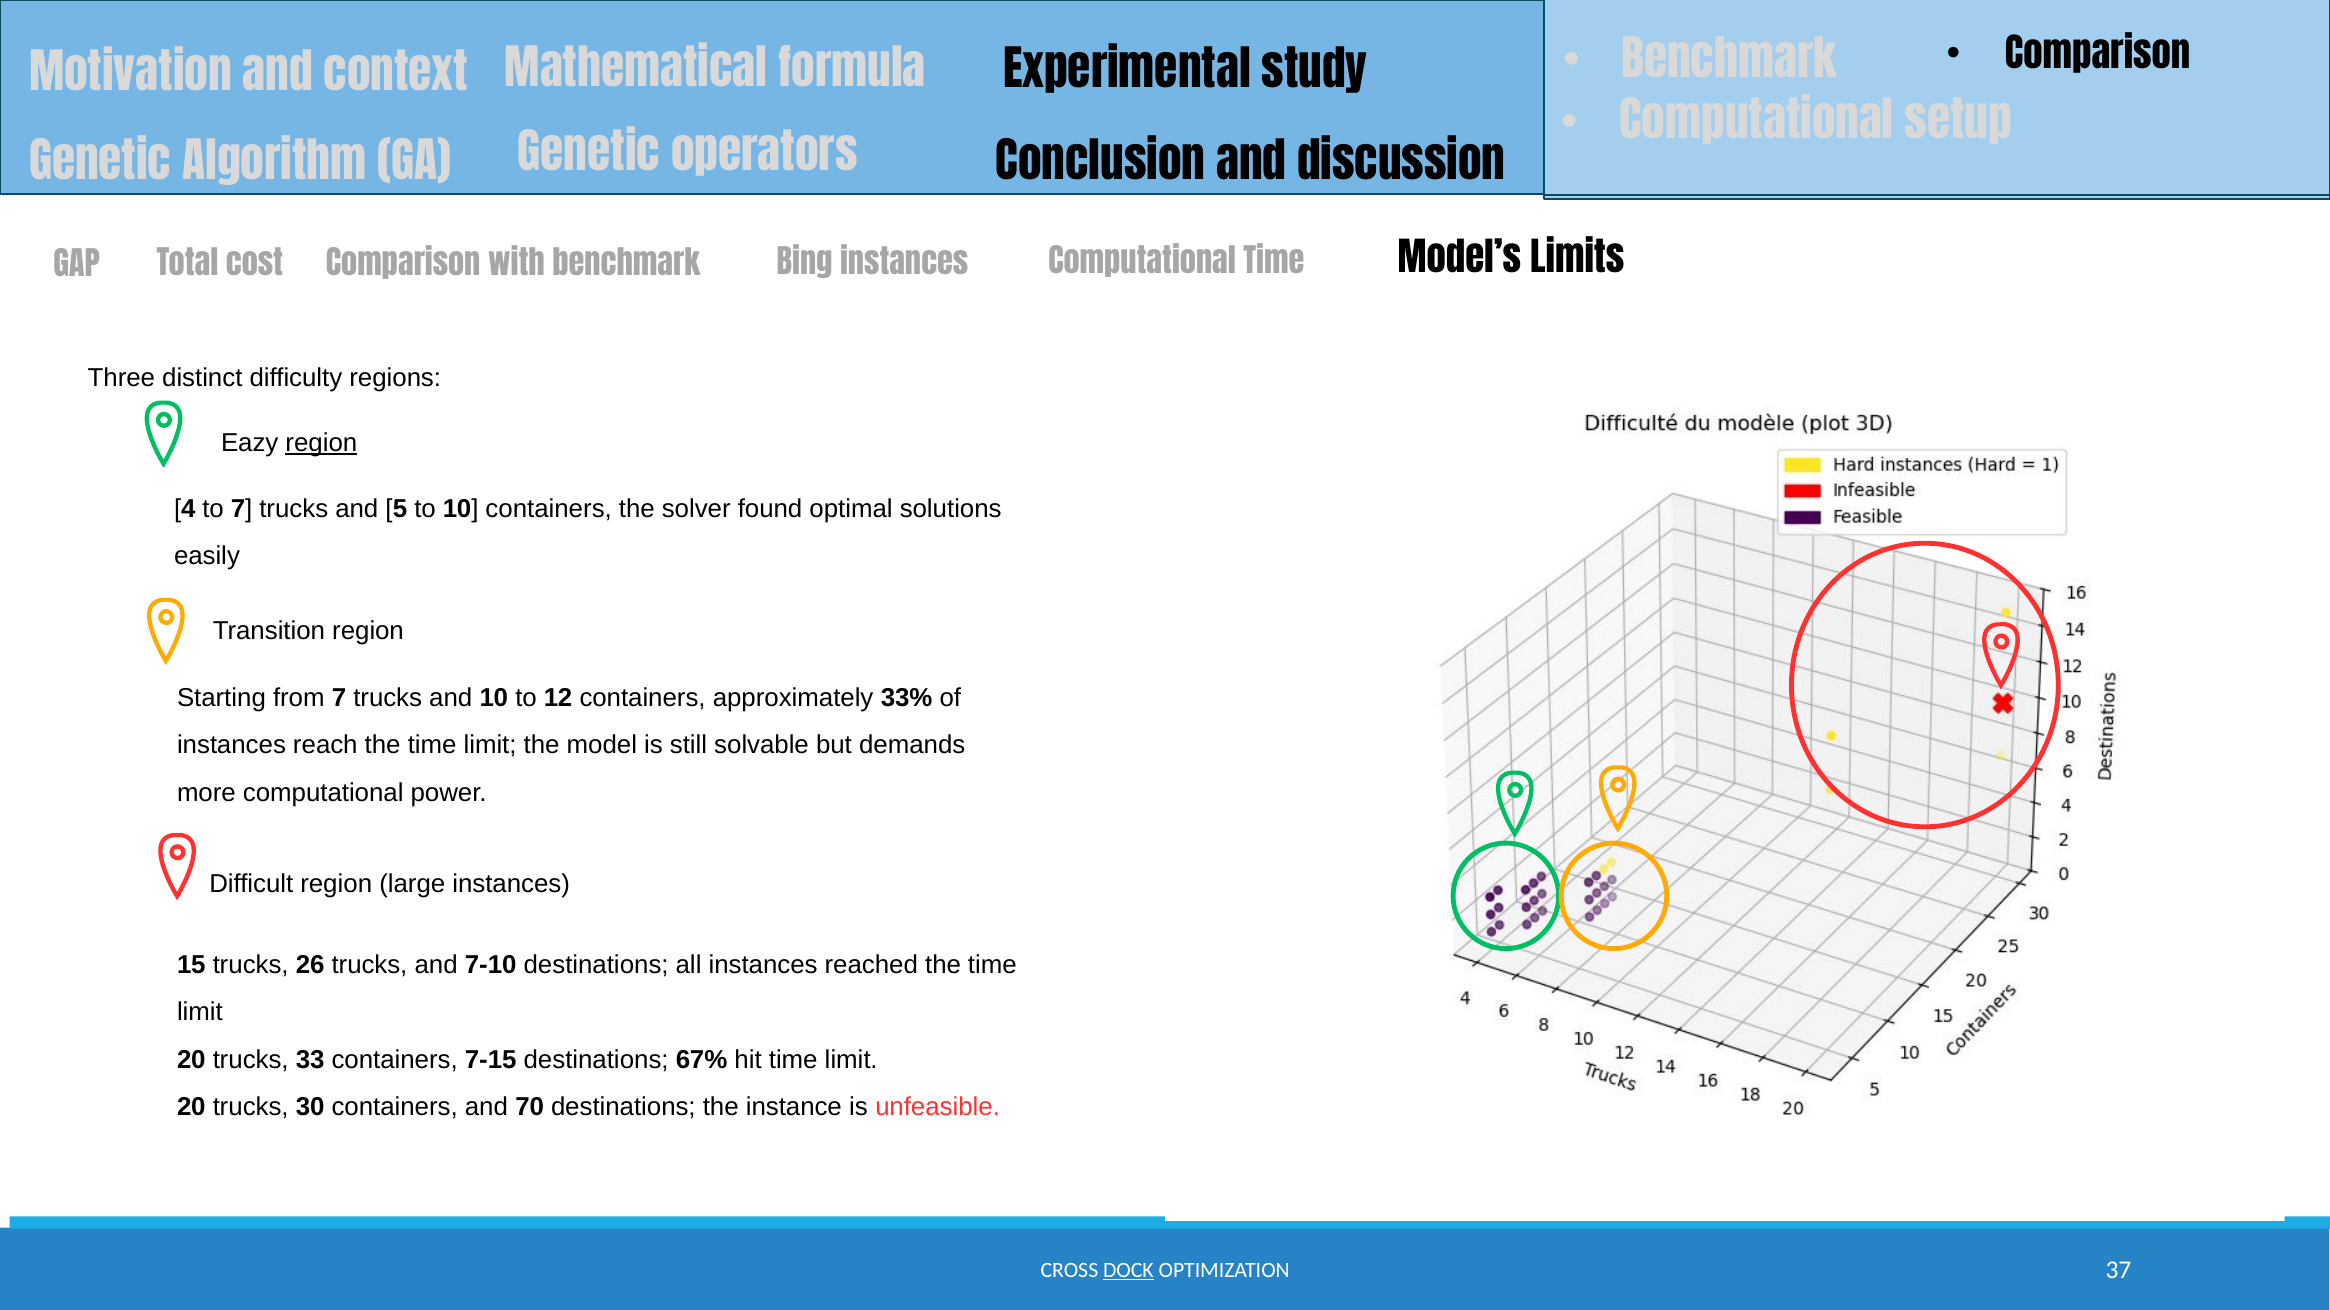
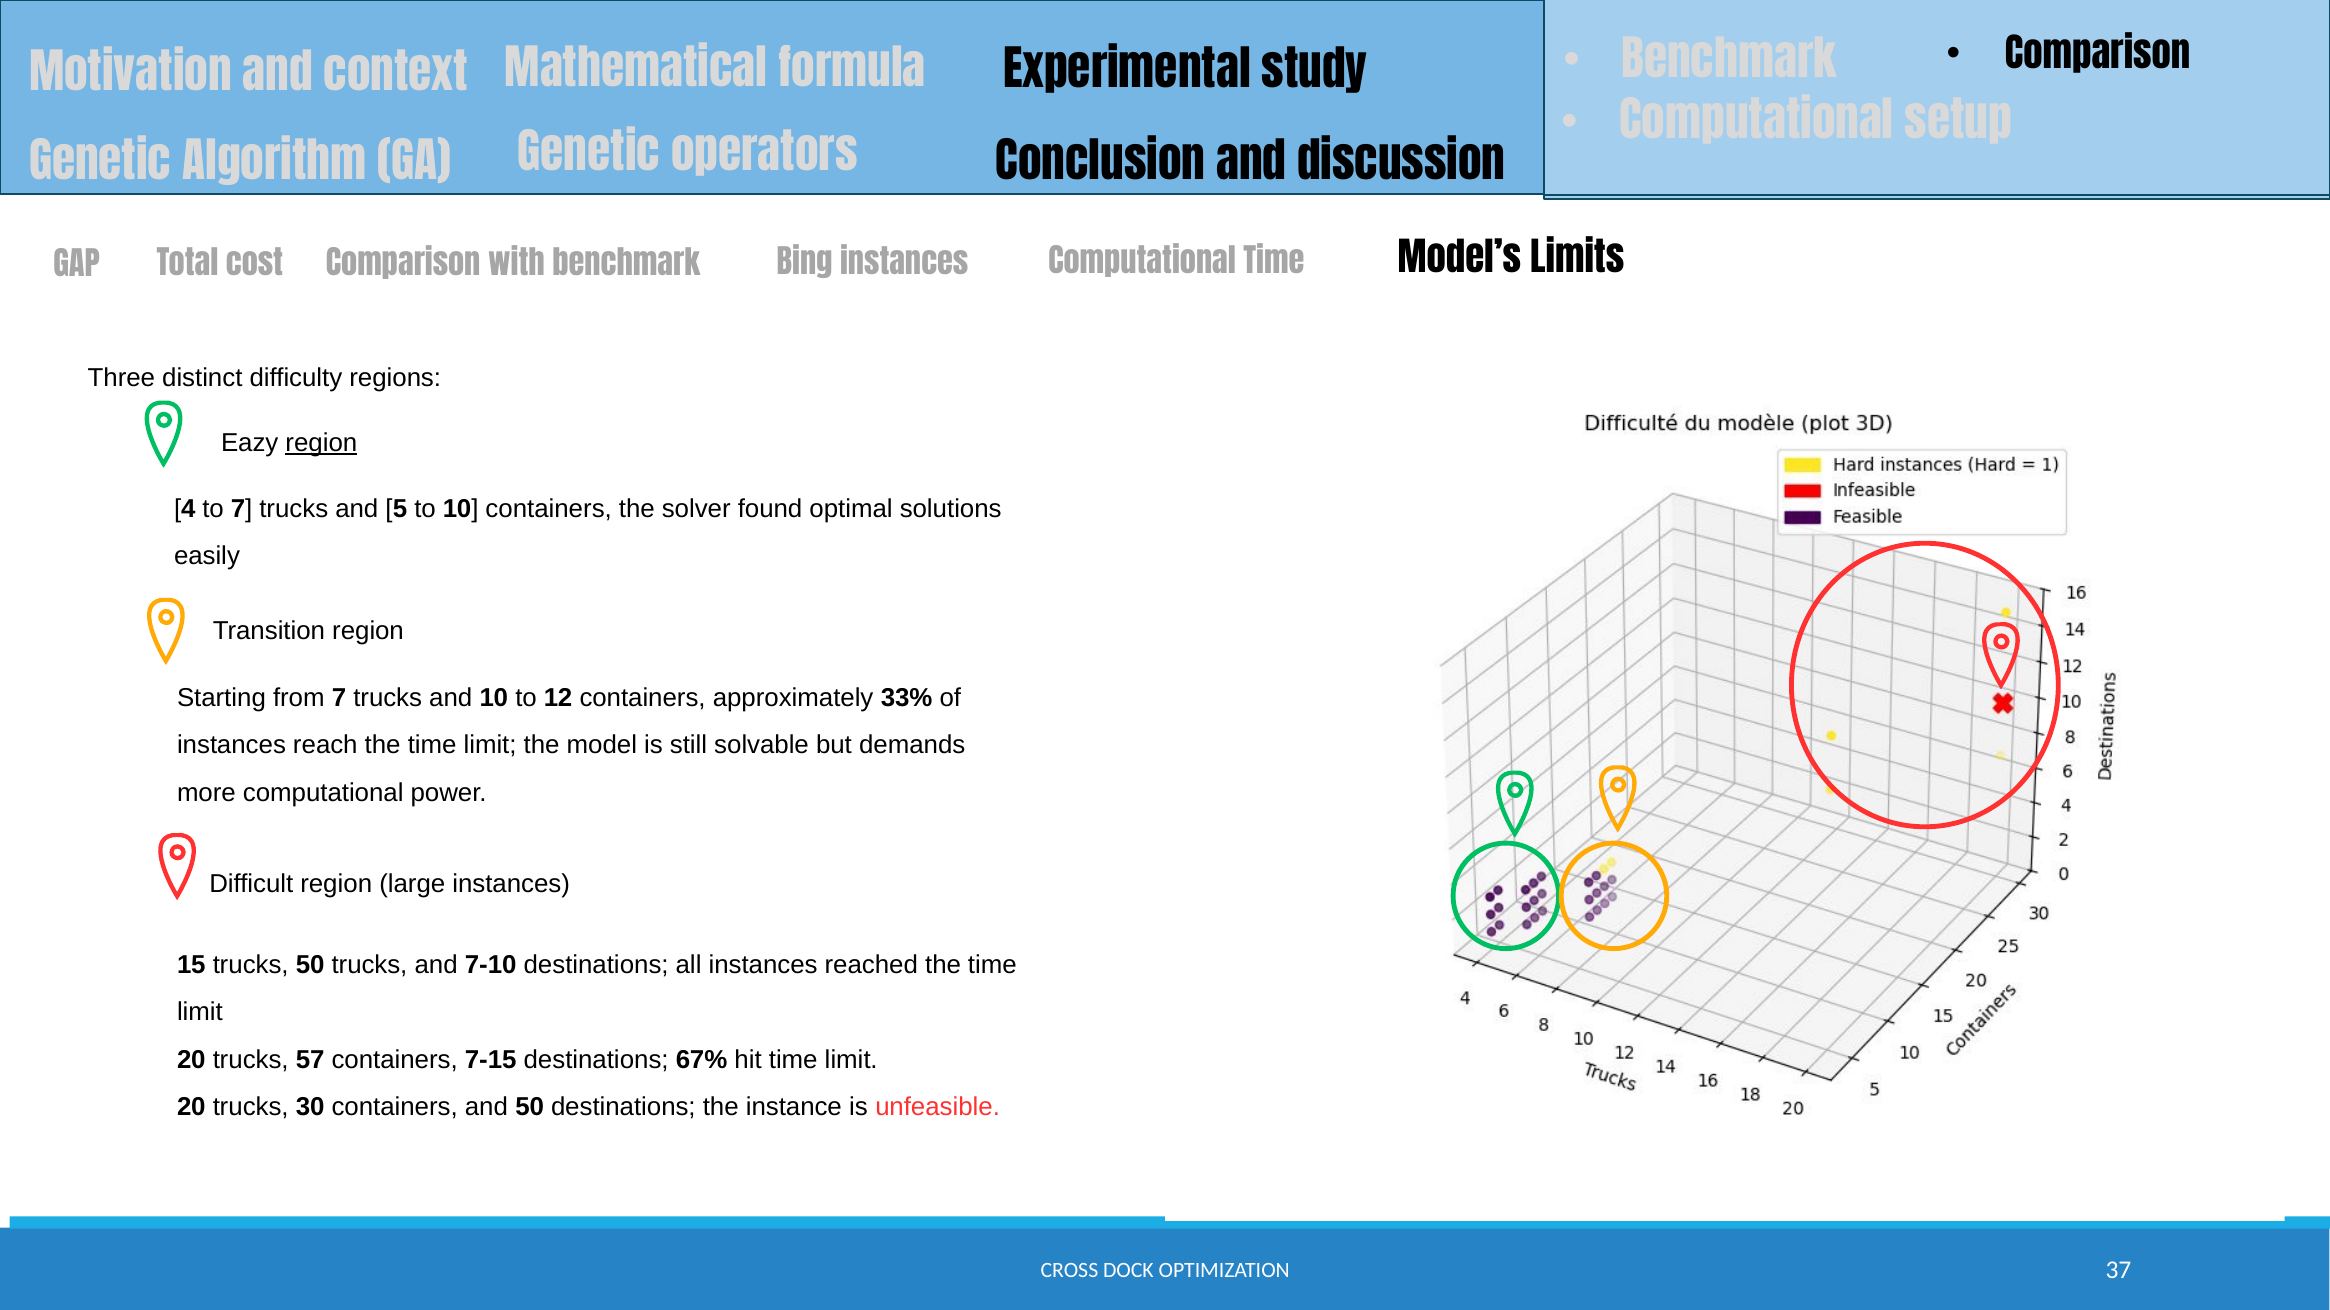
trucks 26: 26 -> 50 (310, 965)
33: 33 -> 57 (310, 1060)
and 70: 70 -> 50 (530, 1108)
DOCK underline: present -> none (1128, 1271)
